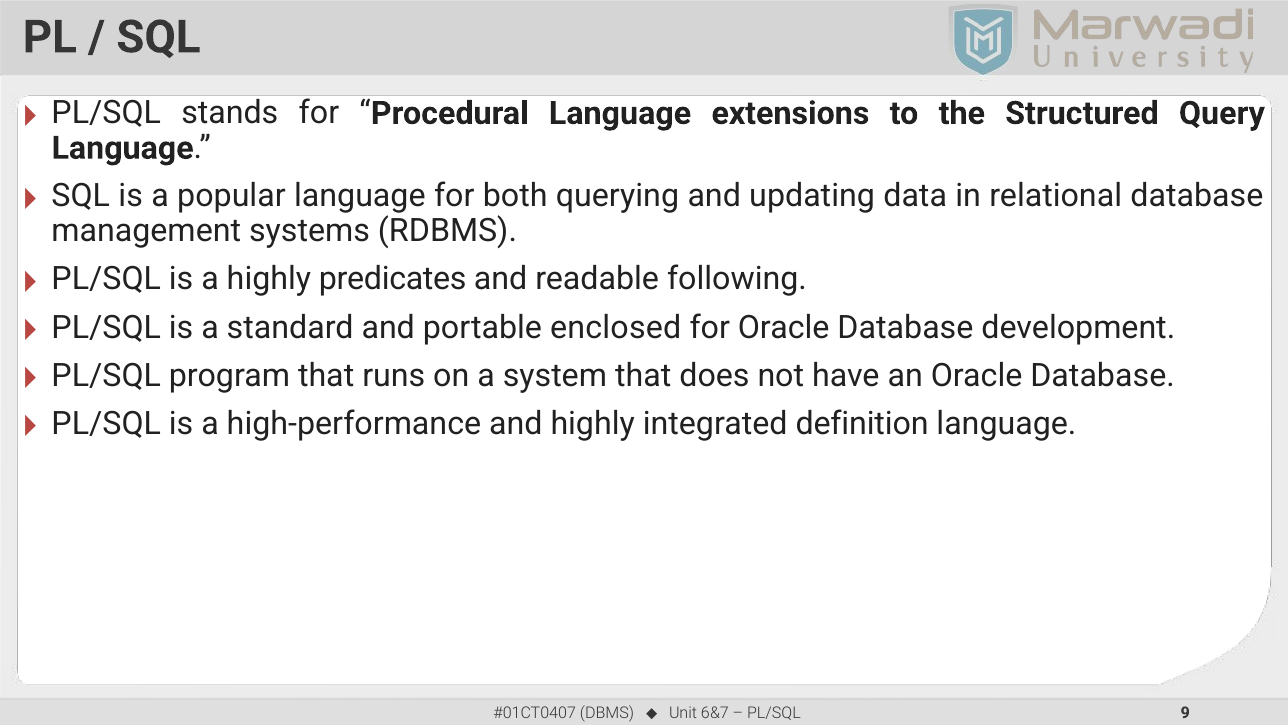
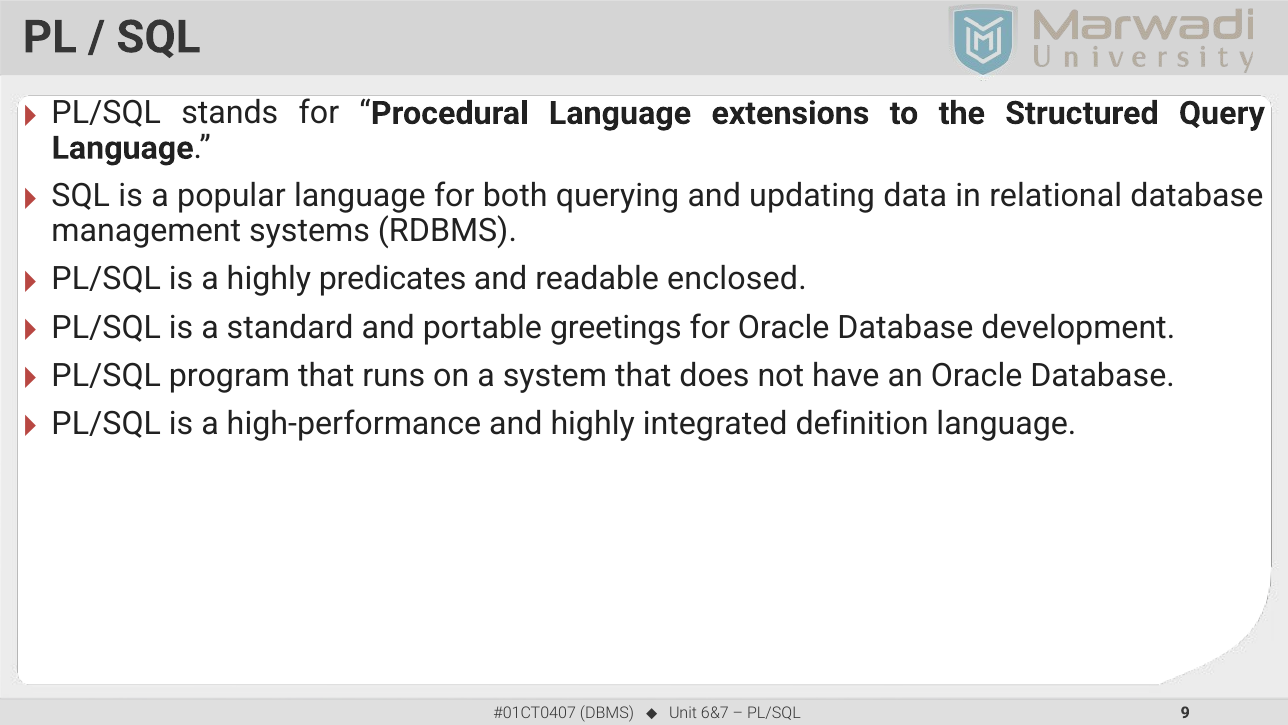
following: following -> enclosed (737, 279)
enclosed: enclosed -> greetings (616, 327)
